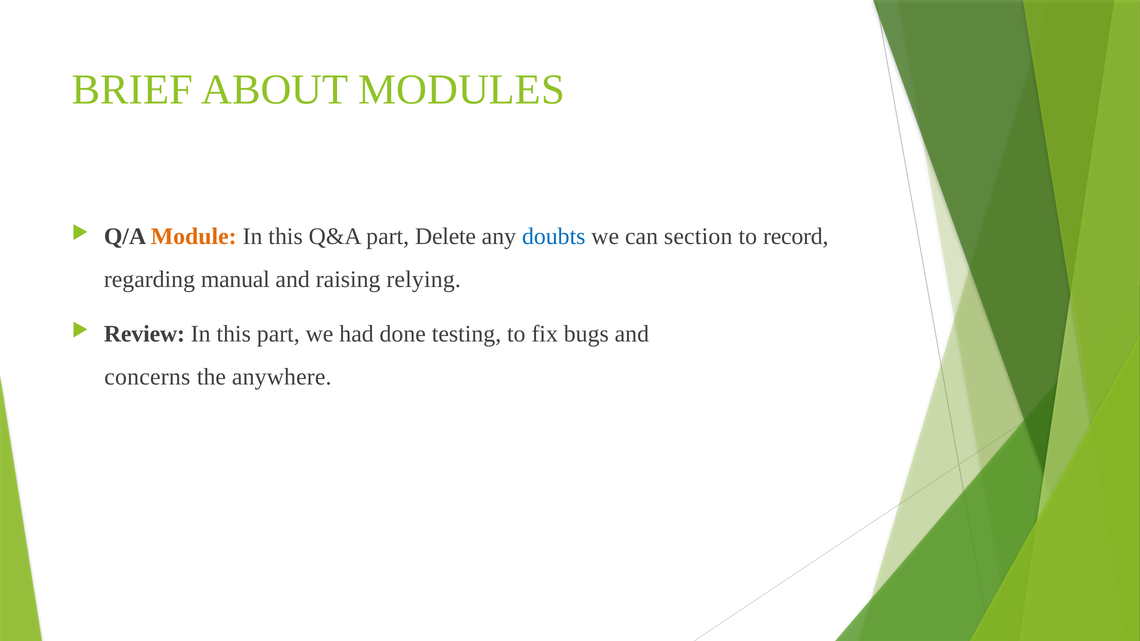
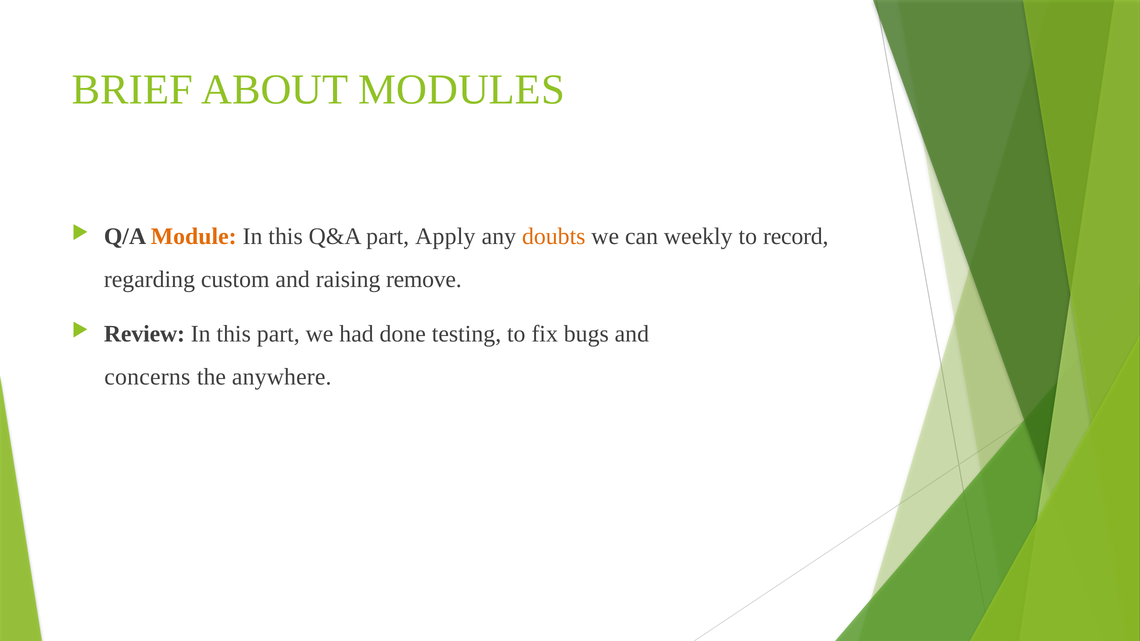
Delete: Delete -> Apply (445, 237)
doubts colour: blue -> orange (554, 237)
section: section -> weekly (698, 237)
manual: manual -> custom (235, 279)
relying: relying -> remove (424, 279)
